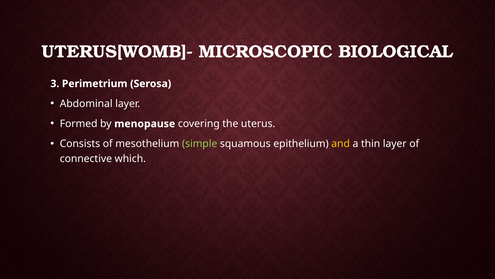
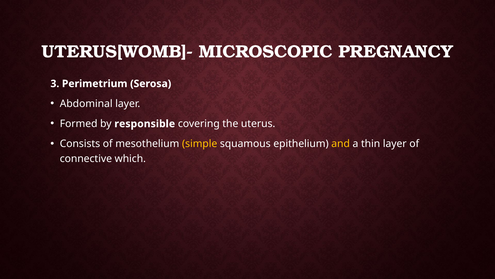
BIOLOGICAL: BIOLOGICAL -> PREGNANCY (396, 52)
menopause: menopause -> responsible (145, 124)
simple colour: light green -> yellow (200, 144)
